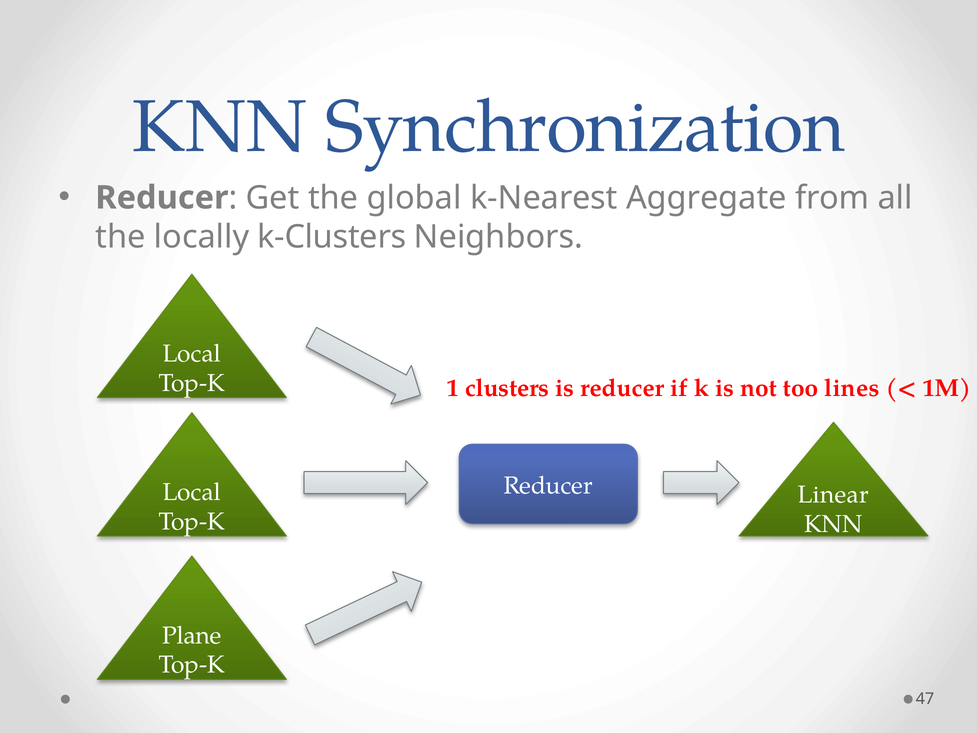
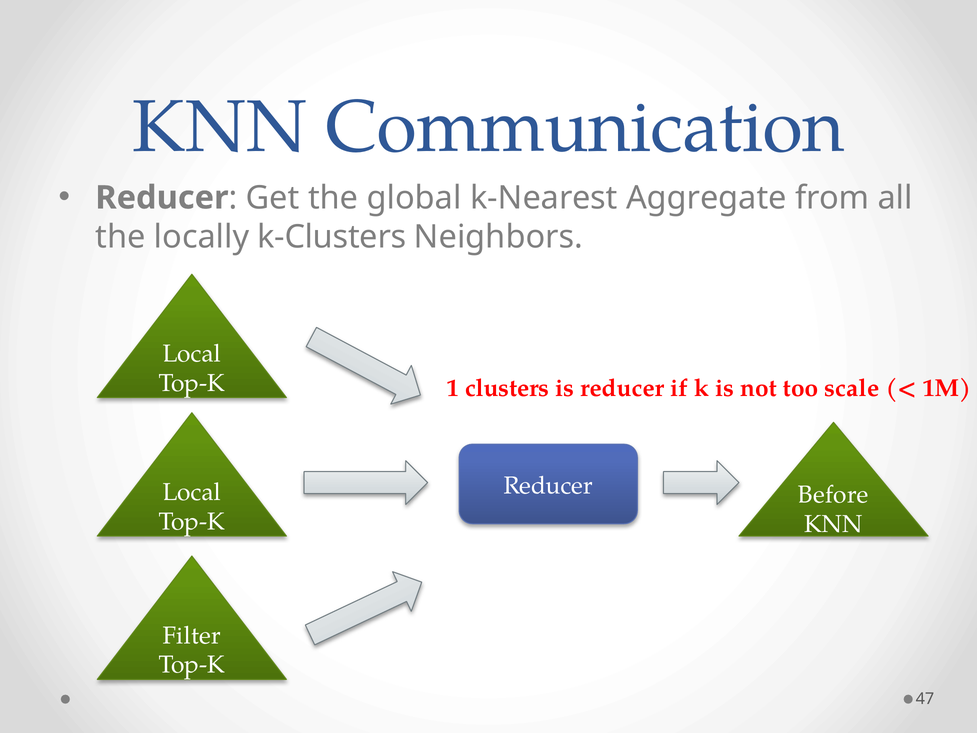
Synchronization: Synchronization -> Communication (585, 127)
lines: lines -> scale (852, 388)
Linear: Linear -> Before (833, 494)
Plane: Plane -> Filter (192, 635)
